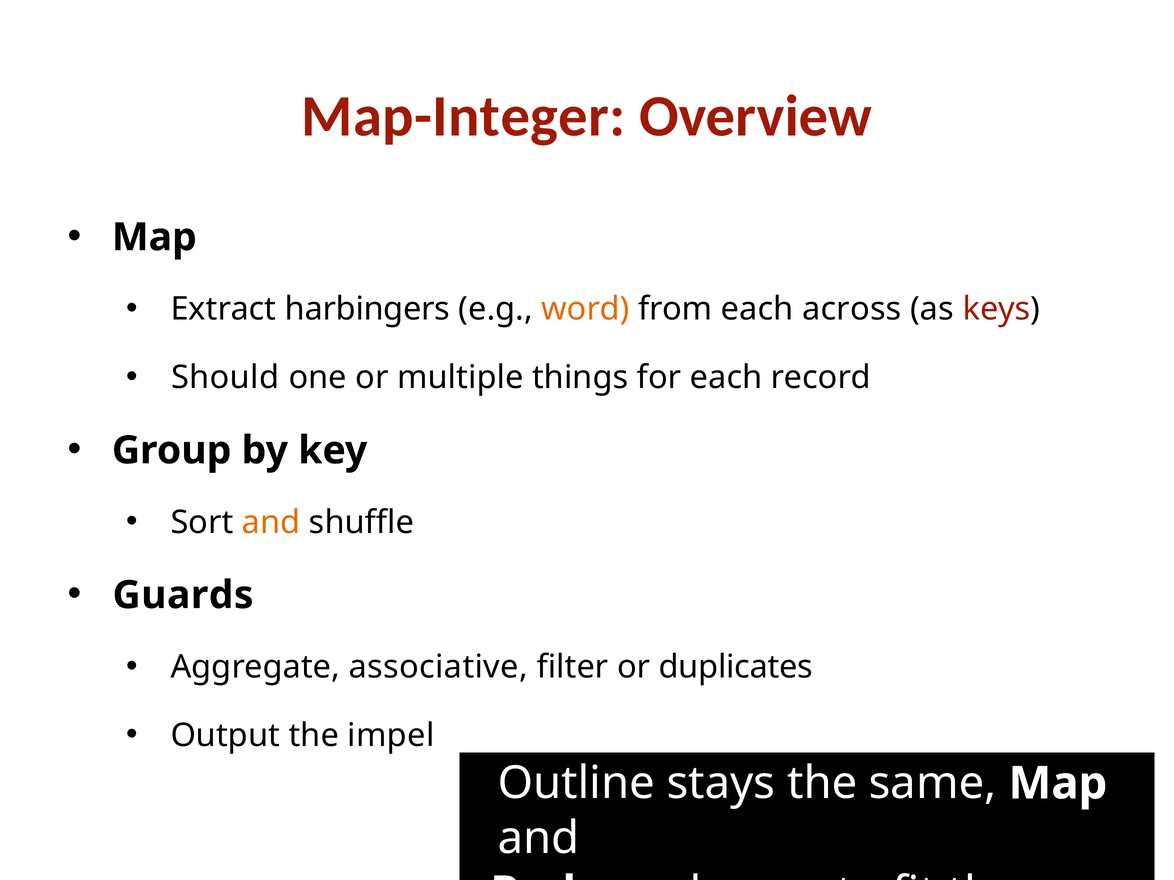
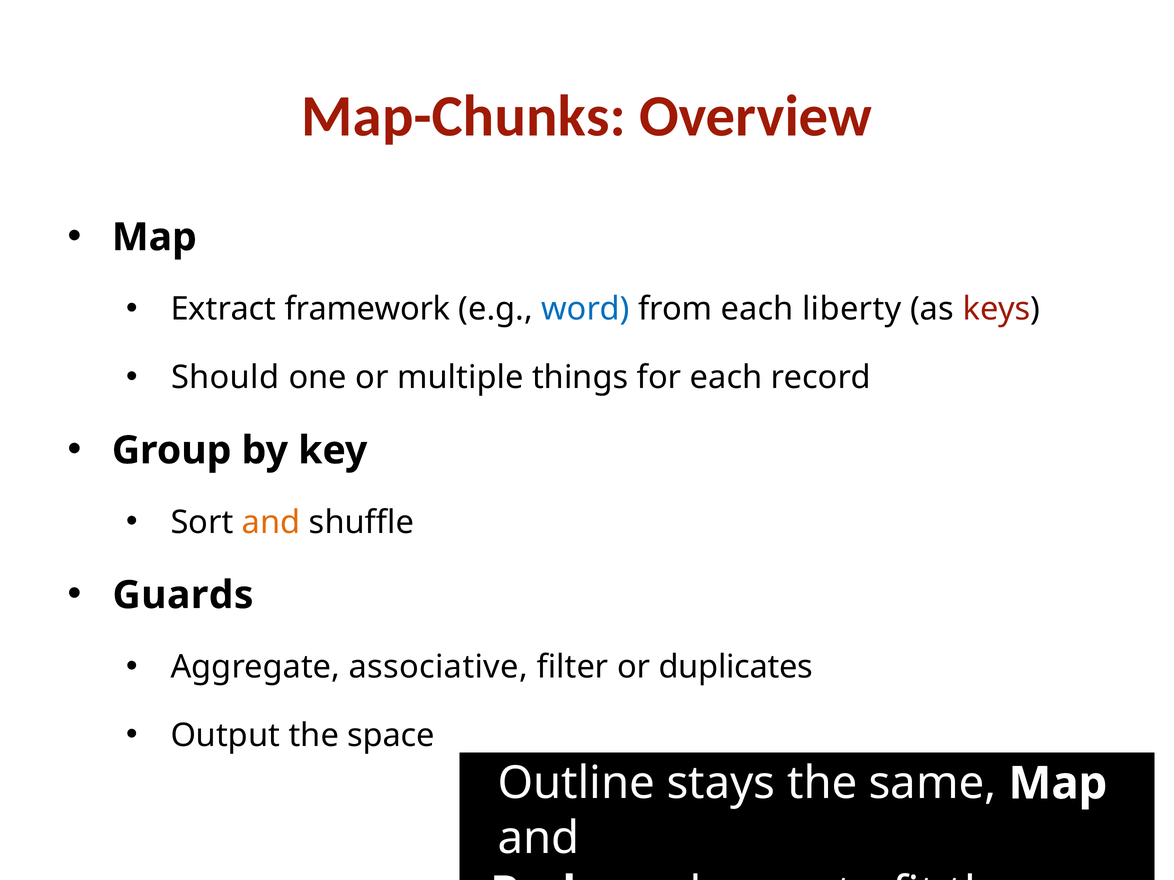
Map-Integer: Map-Integer -> Map-Chunks (464, 117)
harbingers: harbingers -> framework (367, 309)
word colour: orange -> blue (586, 309)
across: across -> liberty (852, 309)
impel: impel -> space (391, 736)
